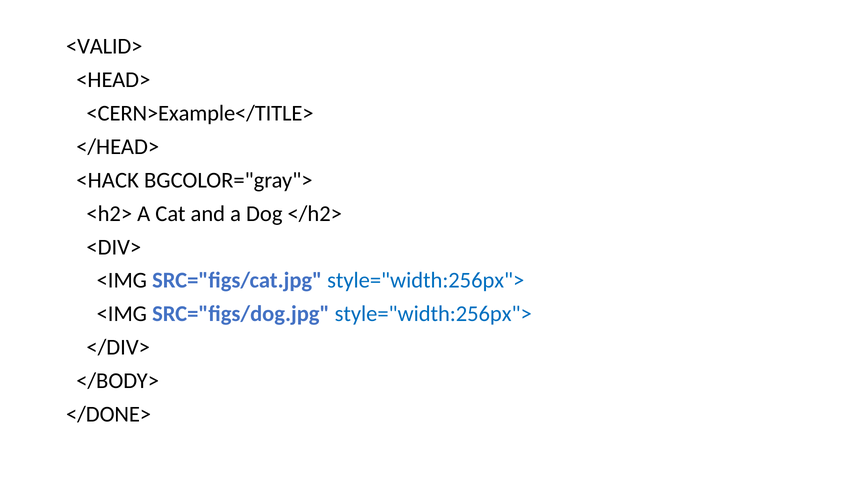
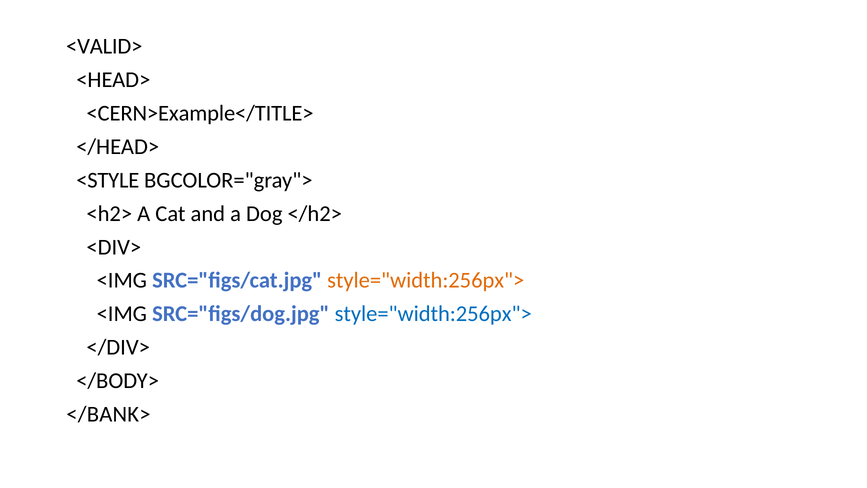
<HACK: <HACK -> <STYLE (108, 180)
style="width:256px"> colour: blue -> orange (426, 280)
</DONE>: </DONE> -> </BANK> (108, 414)
